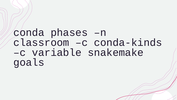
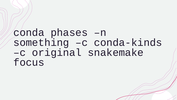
classroom: classroom -> something (41, 42)
variable: variable -> original (57, 52)
goals: goals -> focus (29, 62)
